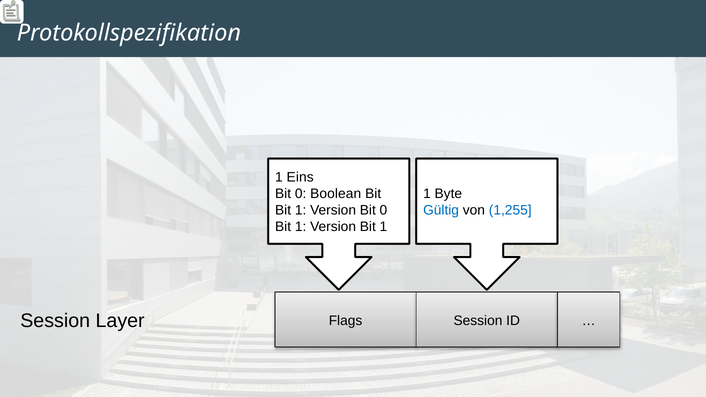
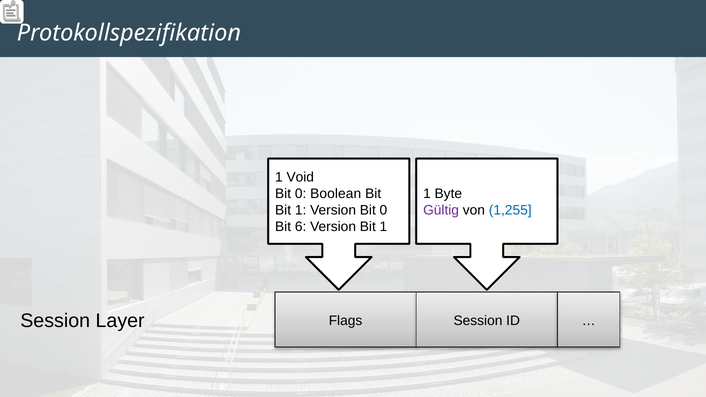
Eins: Eins -> Void (300, 177)
Gültig colour: blue -> purple (441, 210)
1: 1 -> 6 (301, 227)
